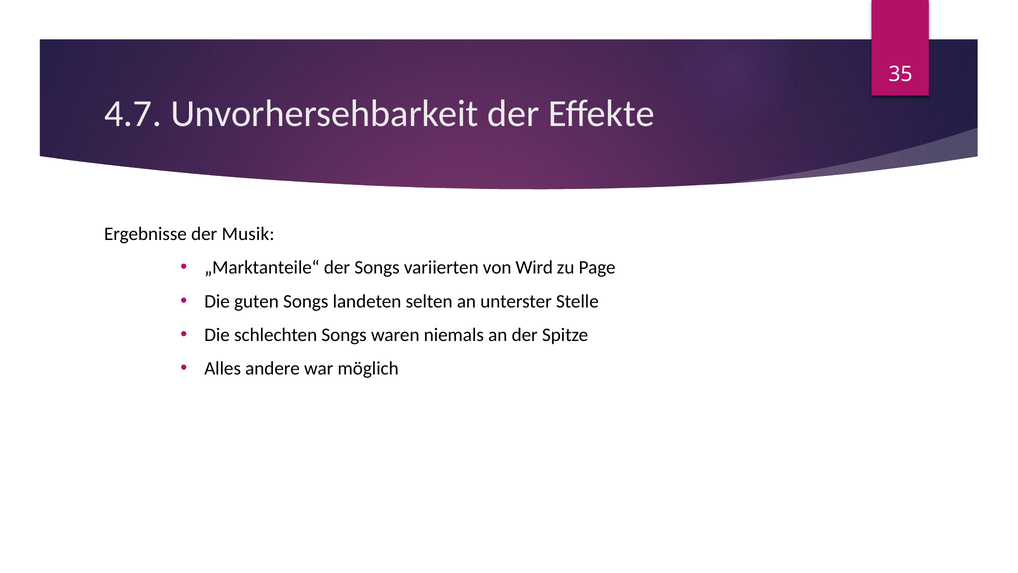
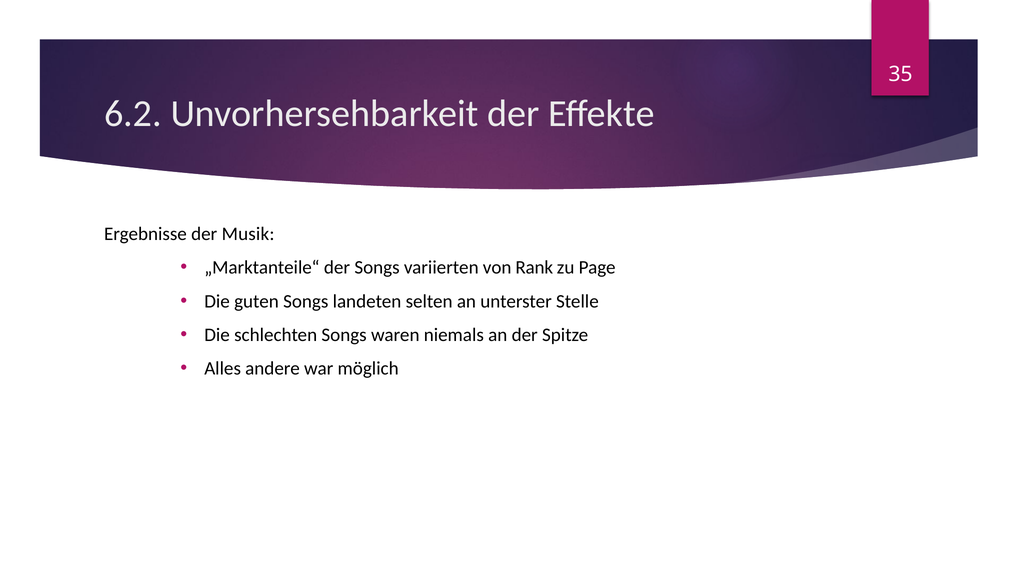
4.7: 4.7 -> 6.2 (133, 113)
Wird: Wird -> Rank (534, 268)
